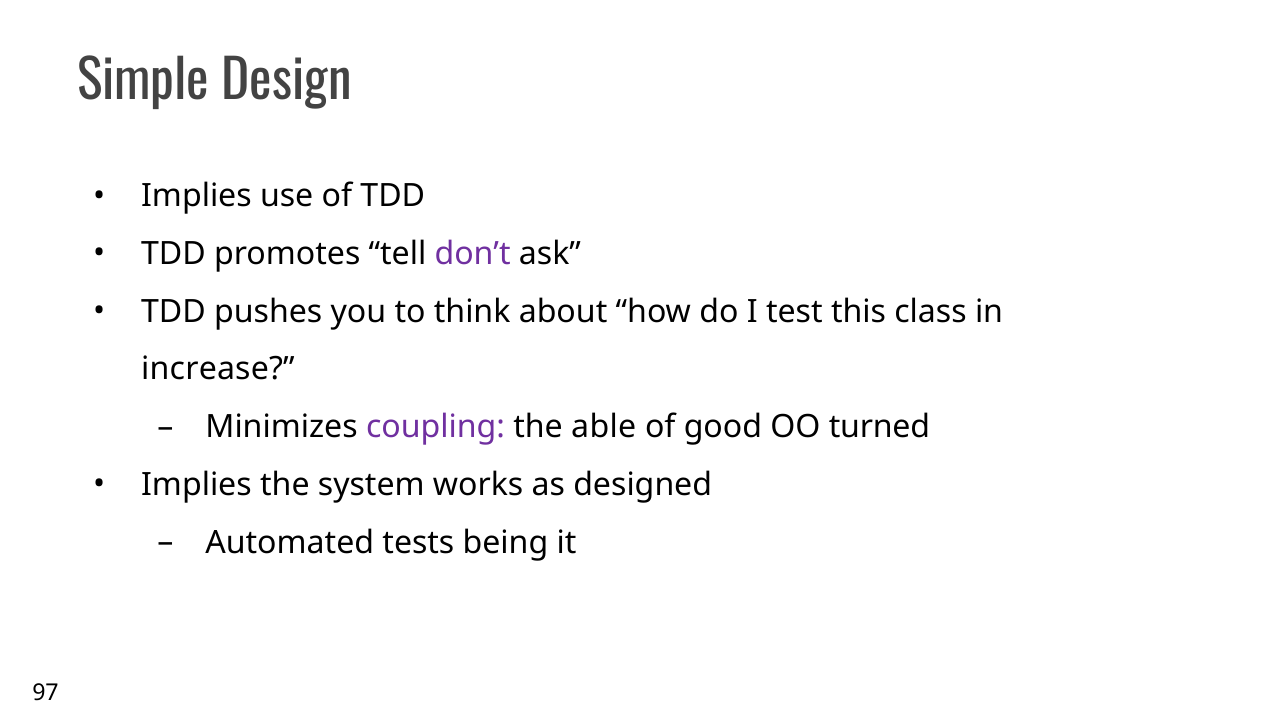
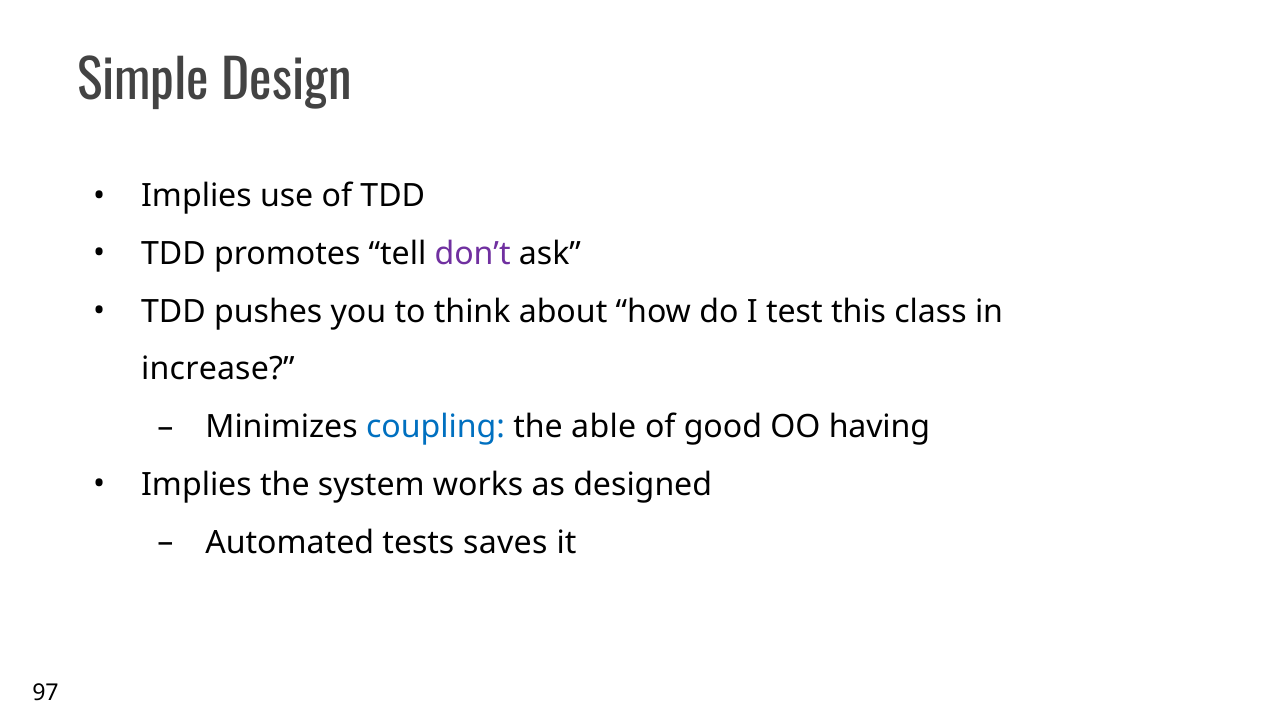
coupling colour: purple -> blue (436, 427)
turned: turned -> having (879, 427)
being: being -> saves (505, 543)
